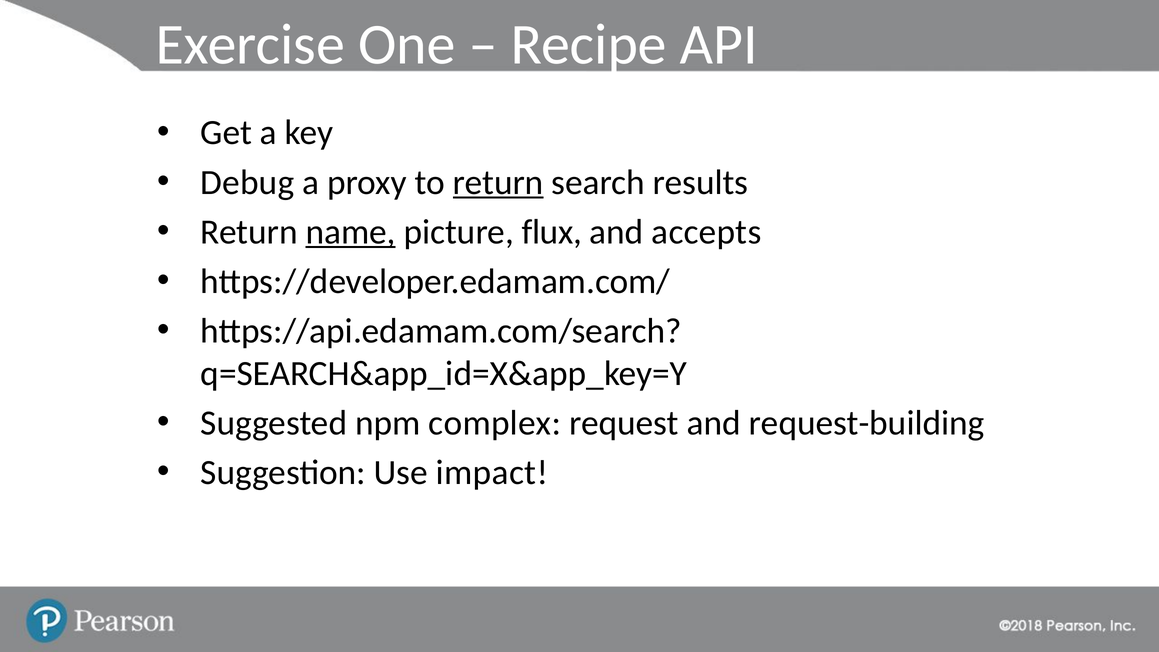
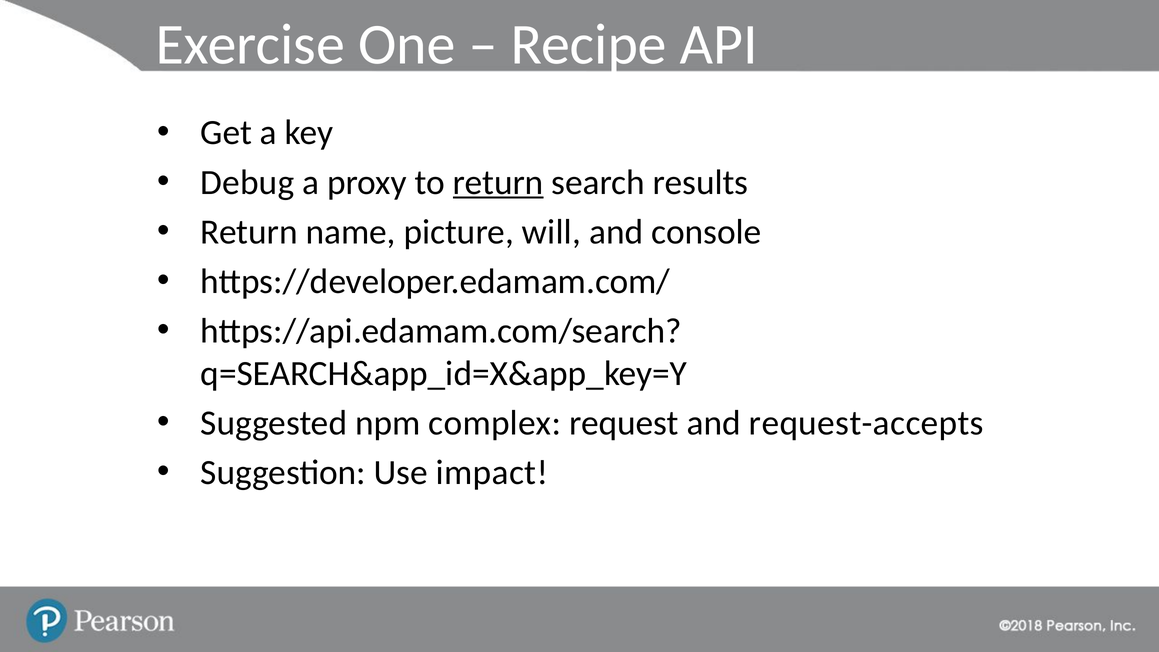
name underline: present -> none (351, 232)
flux: flux -> will (551, 232)
accepts: accepts -> console (706, 232)
request-building: request-building -> request-accepts (866, 423)
